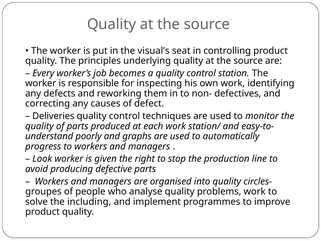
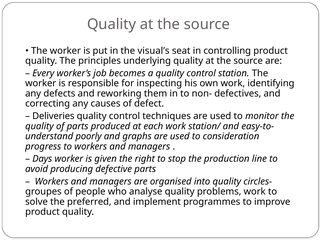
automatically: automatically -> consideration (231, 136)
Look: Look -> Days (42, 159)
including: including -> preferred (89, 202)
